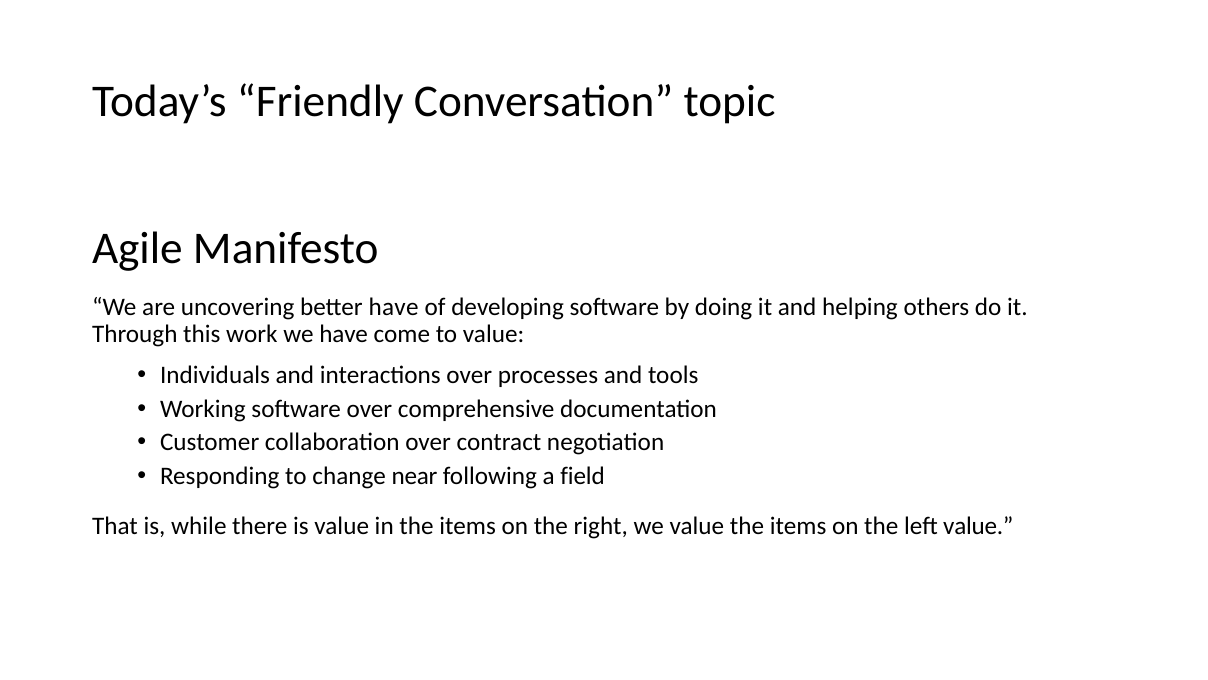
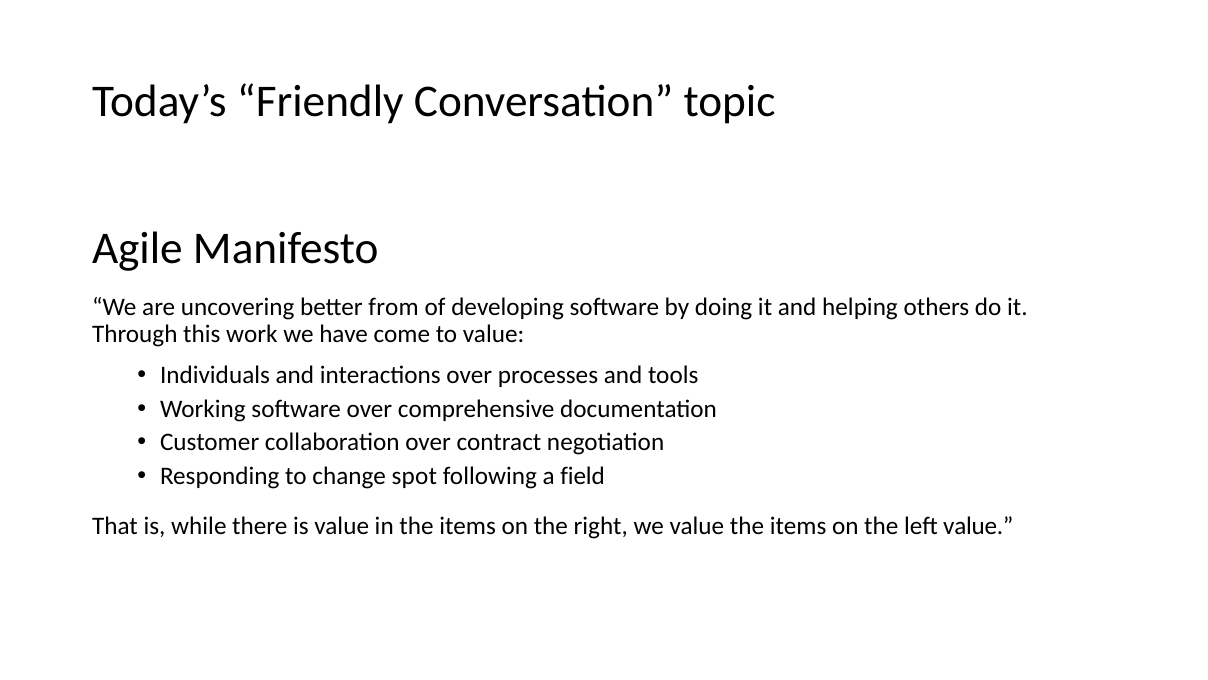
better have: have -> from (394, 307)
near: near -> spot (414, 476)
